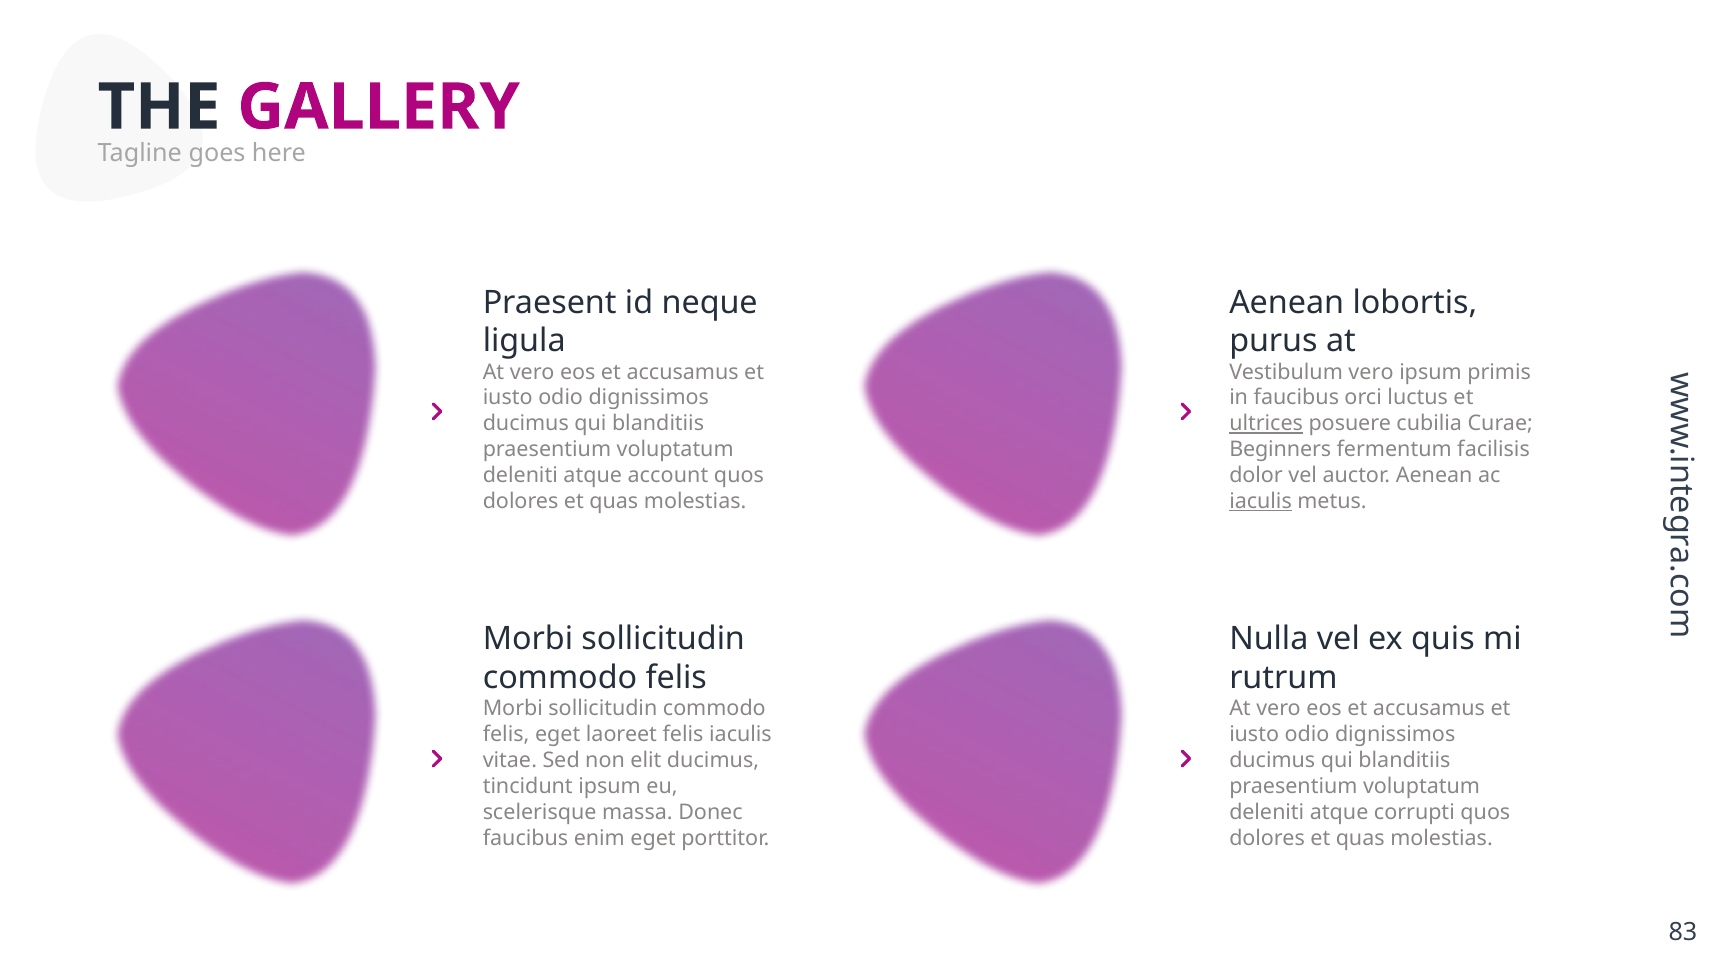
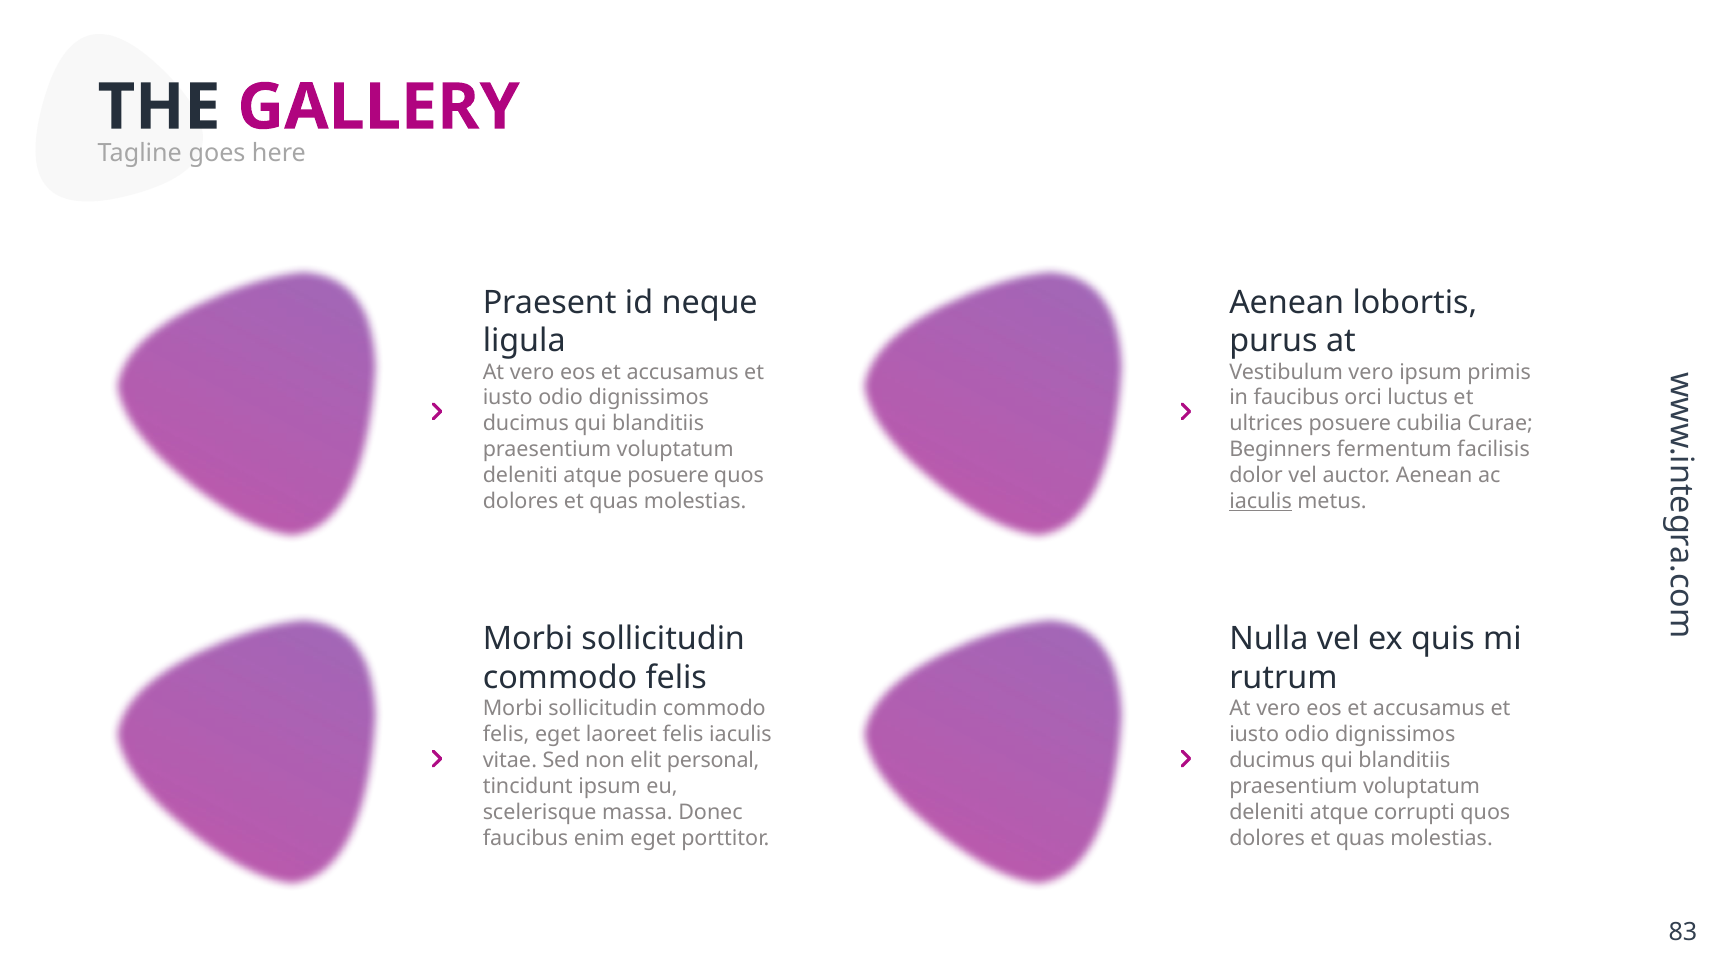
ultrices underline: present -> none (1266, 424)
atque account: account -> posuere (668, 475)
elit ducimus: ducimus -> personal (713, 761)
